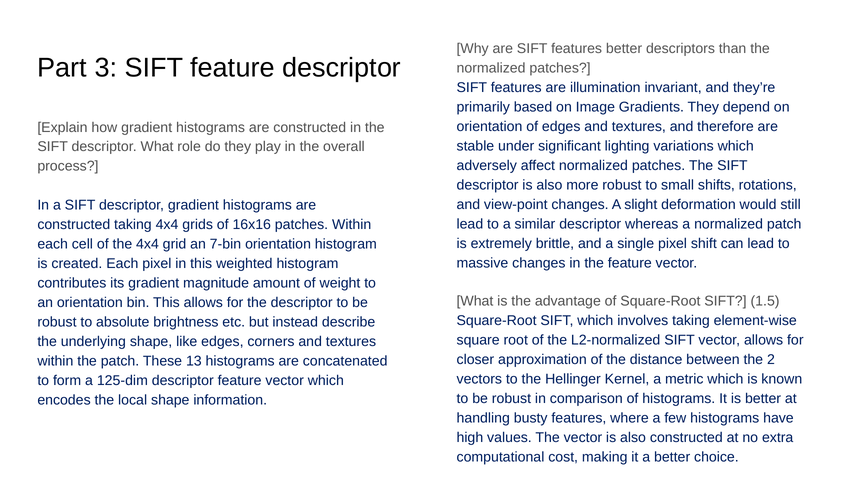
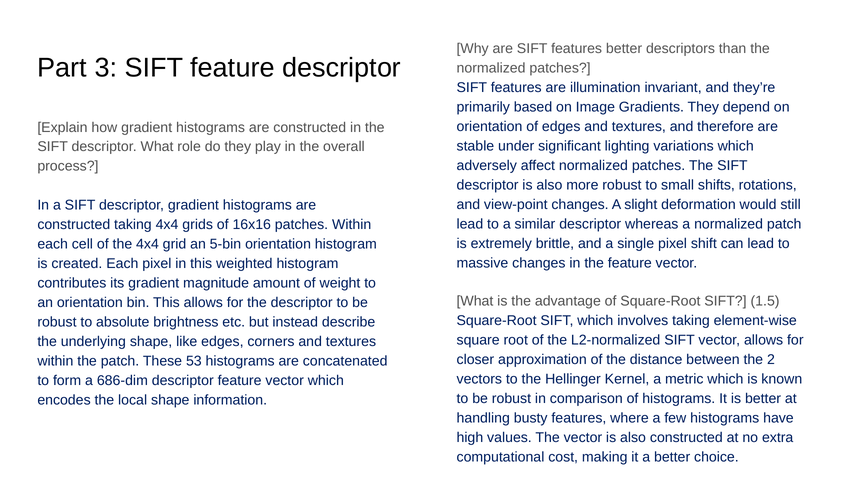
7-bin: 7-bin -> 5-bin (225, 244)
13: 13 -> 53 (194, 361)
125-dim: 125-dim -> 686-dim (122, 381)
